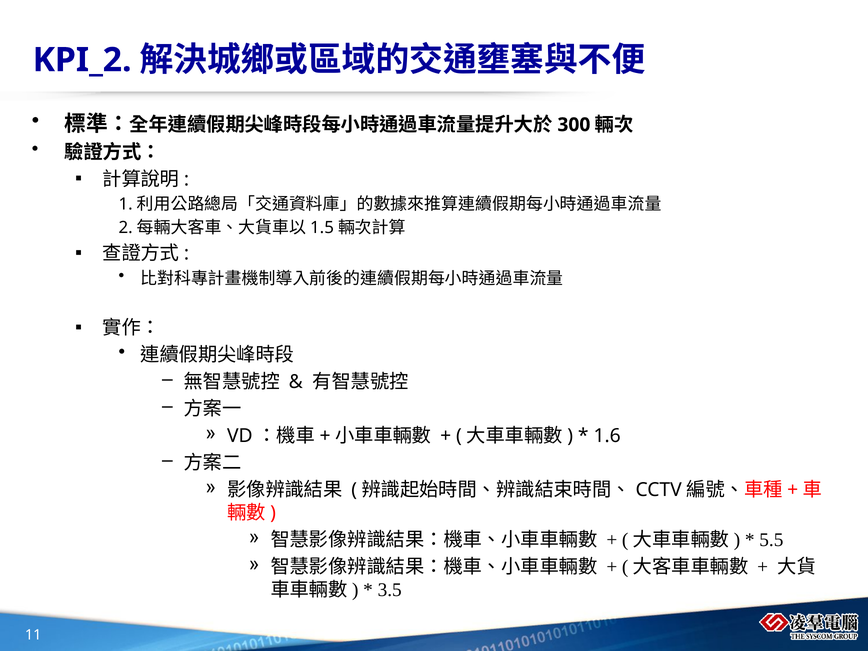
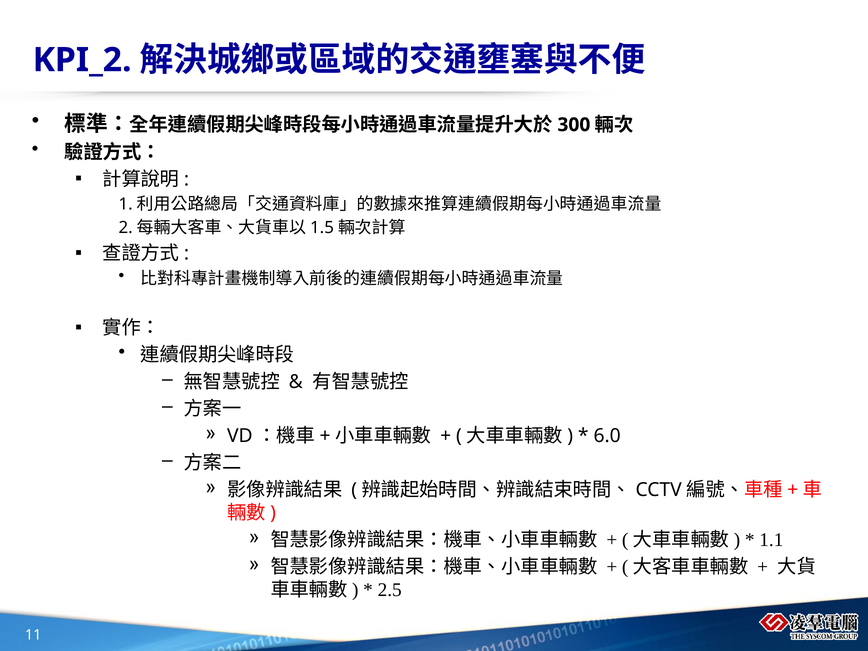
1.6: 1.6 -> 6.0 (607, 436)
5.5: 5.5 -> 1.1 (771, 540)
3.5: 3.5 -> 2.5 (390, 590)
